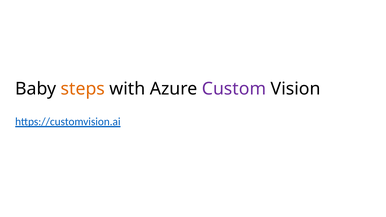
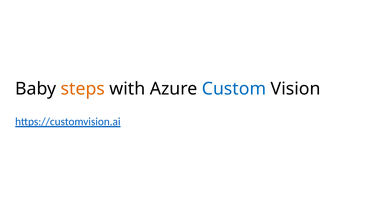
Custom colour: purple -> blue (234, 89)
